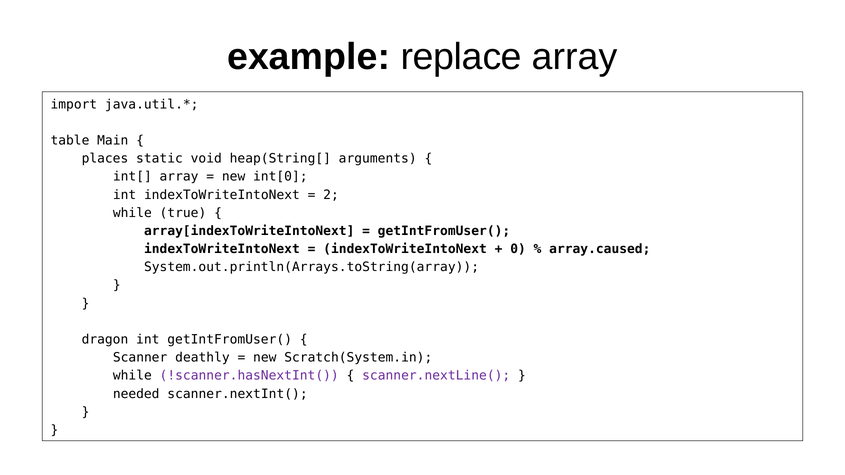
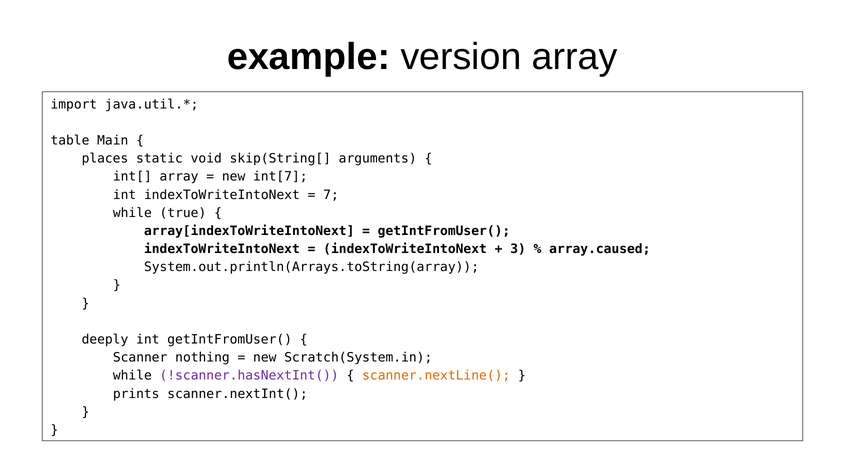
replace: replace -> version (461, 57)
heap(String[: heap(String[ -> skip(String[ (280, 159)
int[0: int[0 -> int[7 (280, 177)
2: 2 -> 7 (331, 195)
0: 0 -> 3 (518, 249)
dragon: dragon -> deeply (105, 340)
deathly: deathly -> nothing (202, 358)
scanner.nextLine( colour: purple -> orange (436, 376)
needed: needed -> prints (136, 394)
